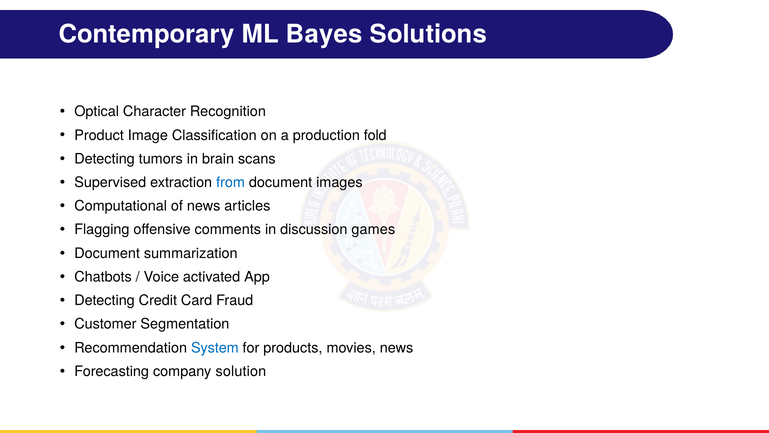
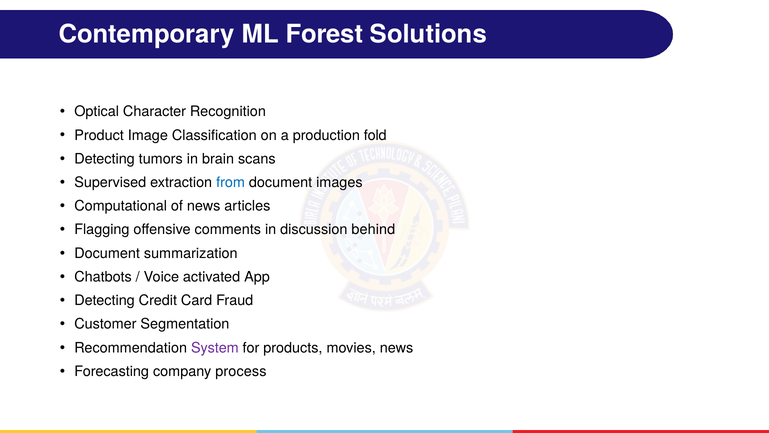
Bayes: Bayes -> Forest (324, 34)
games: games -> behind (373, 229)
System colour: blue -> purple (215, 347)
solution: solution -> process (241, 371)
